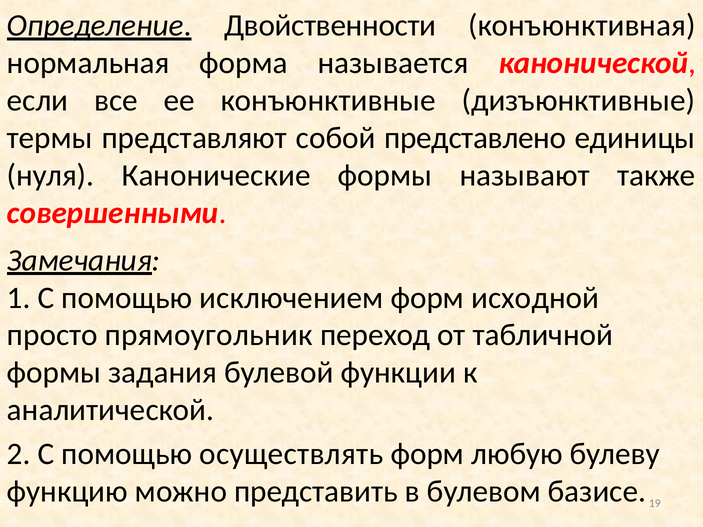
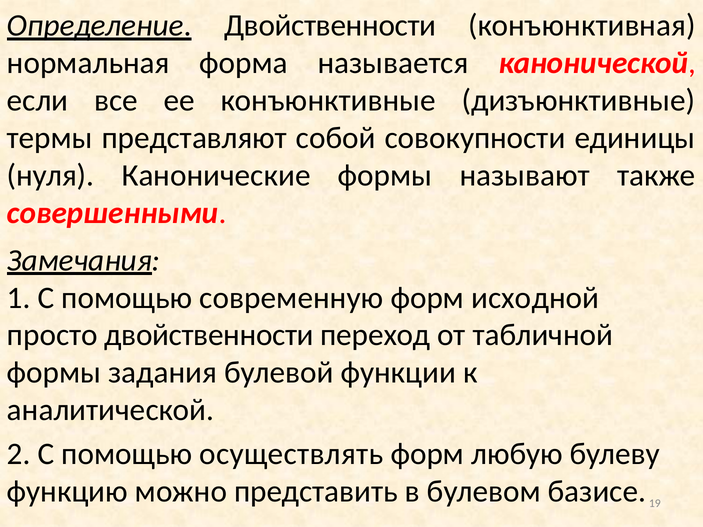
представлено: представлено -> совокупности (475, 138)
исключением: исключением -> современную (291, 298)
просто прямоугольник: прямоугольник -> двойственности (209, 335)
